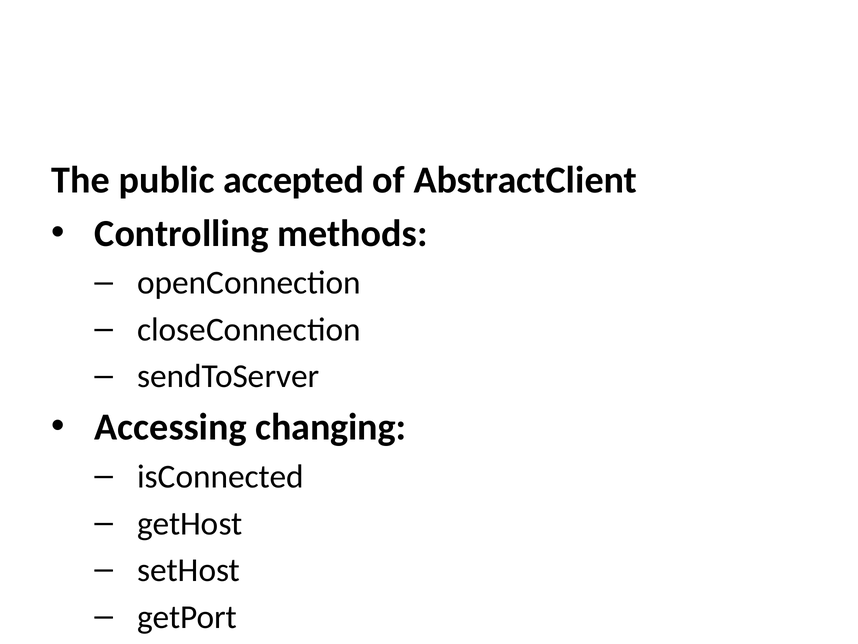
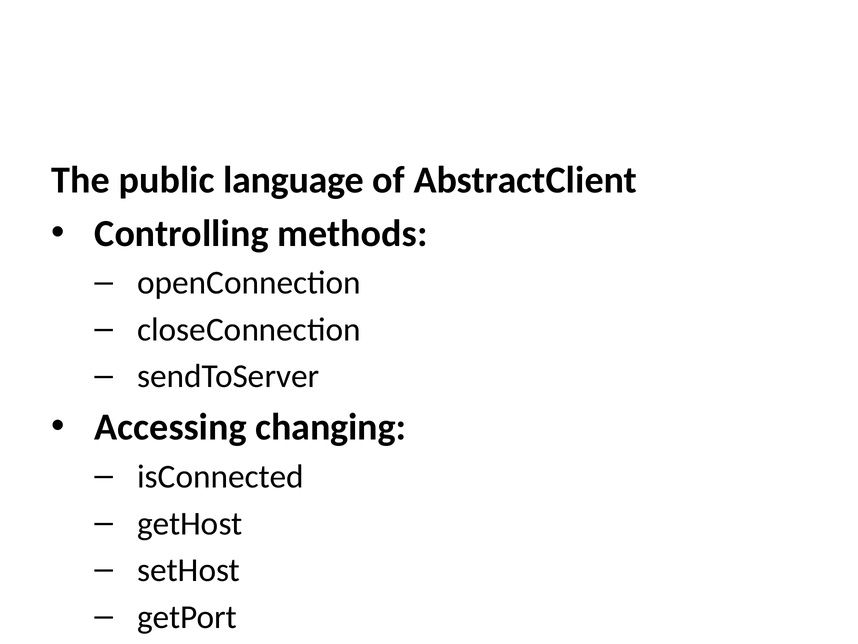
accepted: accepted -> language (294, 180)
